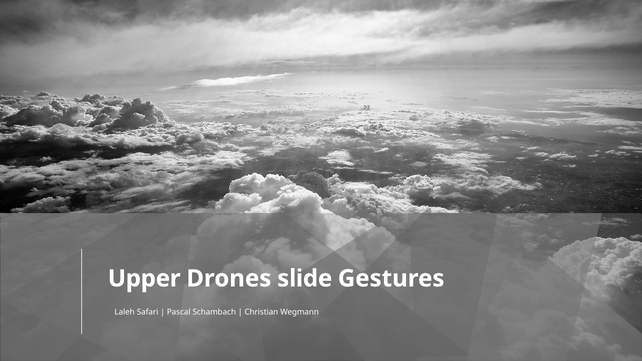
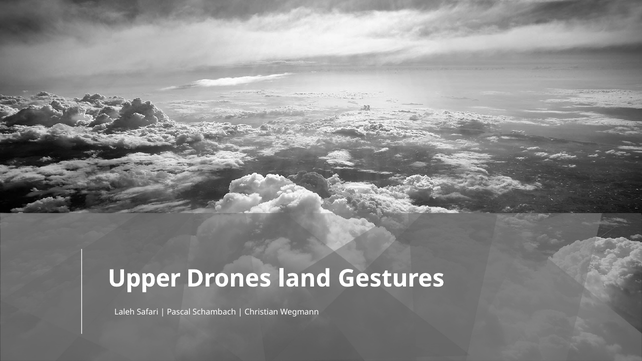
slide: slide -> land (304, 279)
